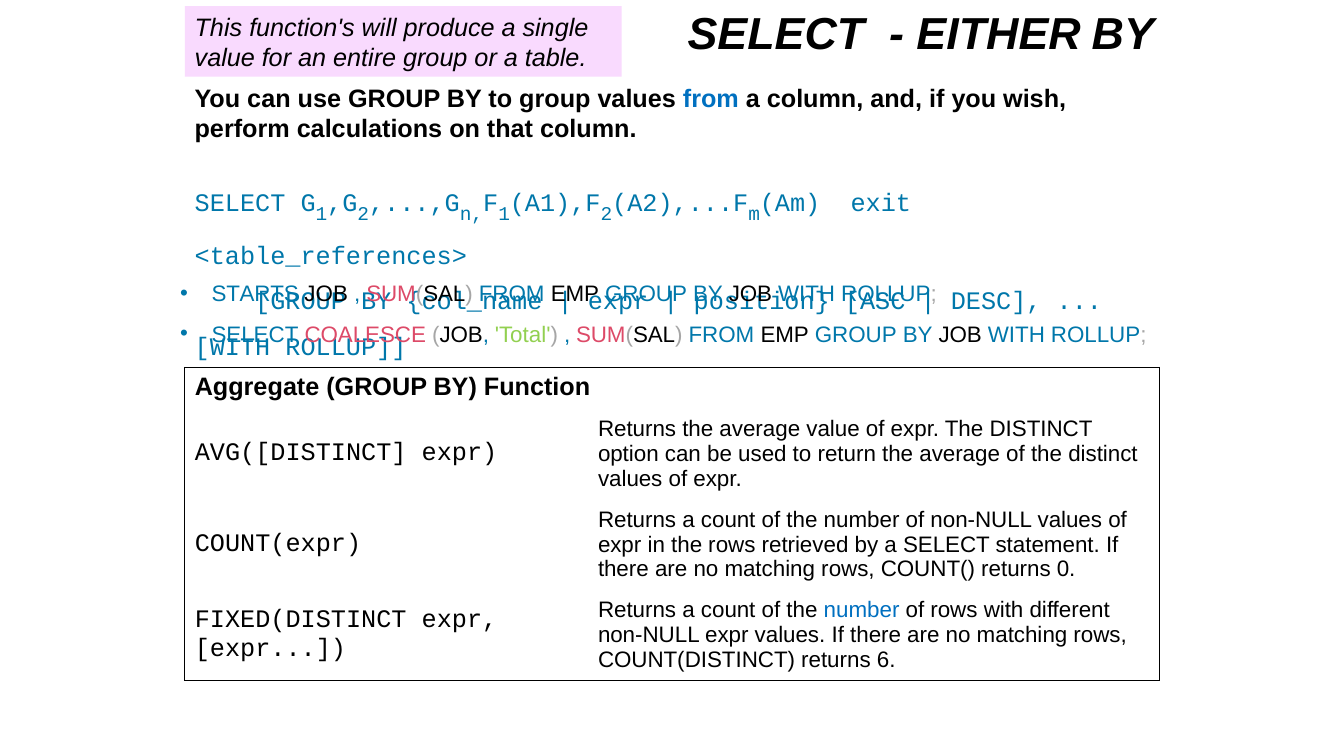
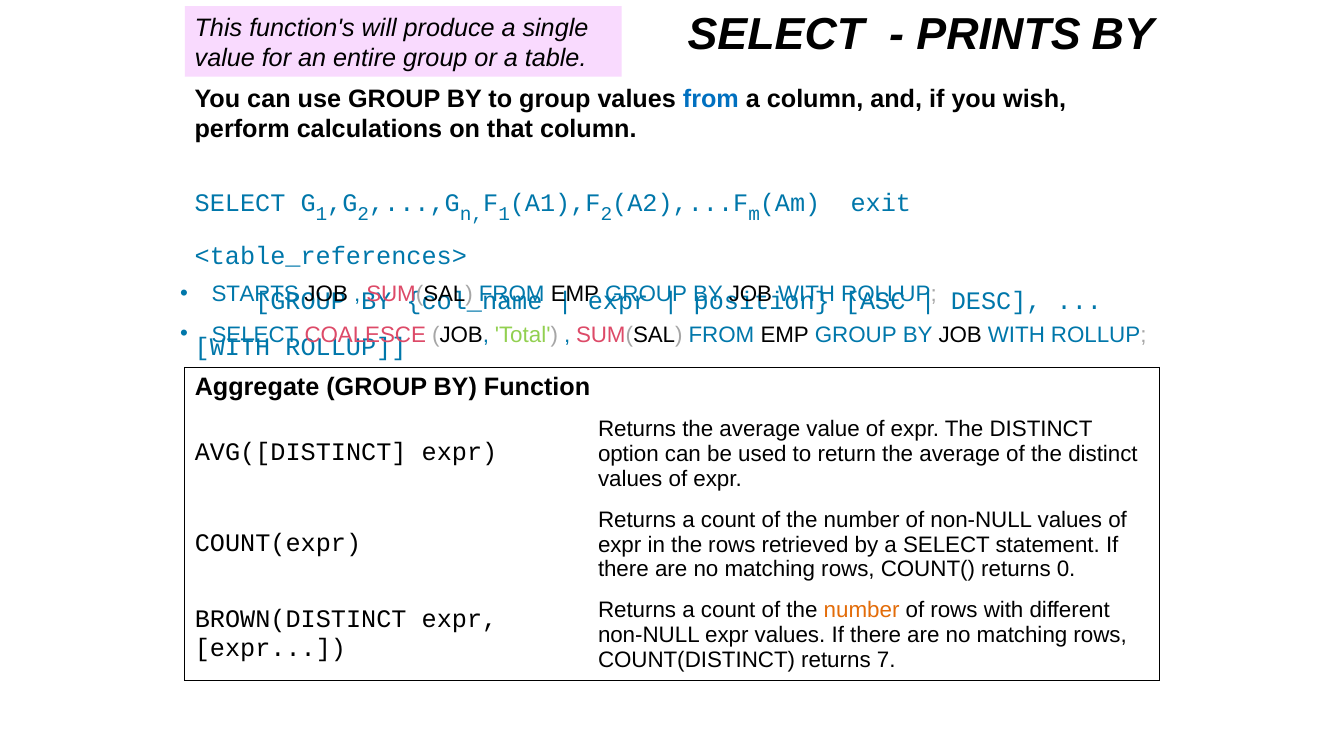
EITHER: EITHER -> PRINTS (999, 35)
number colour: blue -> orange (862, 611)
FIXED(DISTINCT: FIXED(DISTINCT -> BROWN(DISTINCT (301, 619)
6: 6 -> 7 (886, 660)
